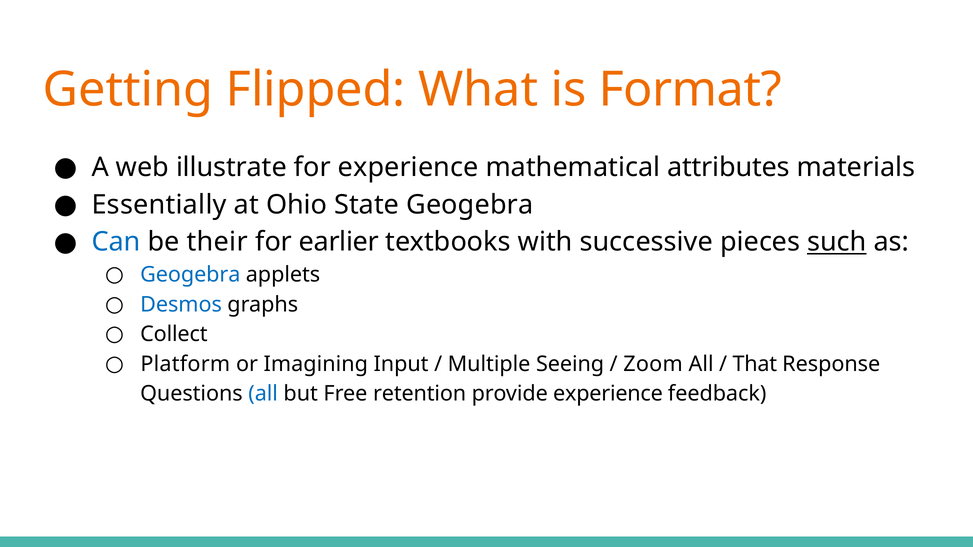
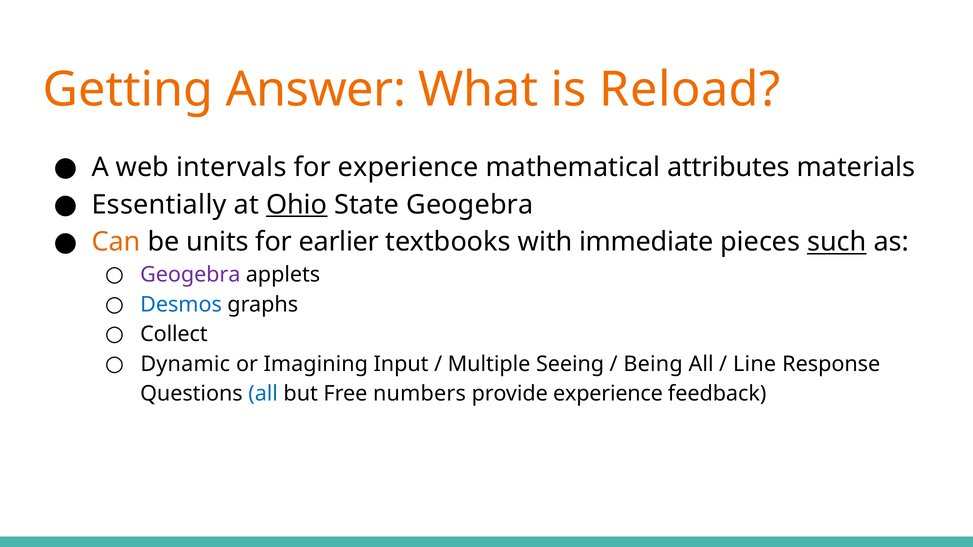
Flipped: Flipped -> Answer (316, 90)
Format: Format -> Reload (690, 90)
illustrate: illustrate -> intervals (231, 167)
Ohio underline: none -> present (297, 205)
Can colour: blue -> orange (116, 242)
their: their -> units (218, 242)
successive: successive -> immediate (646, 242)
Geogebra colour: blue -> purple (190, 275)
Platform: Platform -> Dynamic (185, 364)
Zoom: Zoom -> Being (653, 364)
That: That -> Line (755, 364)
retention: retention -> numbers (419, 394)
